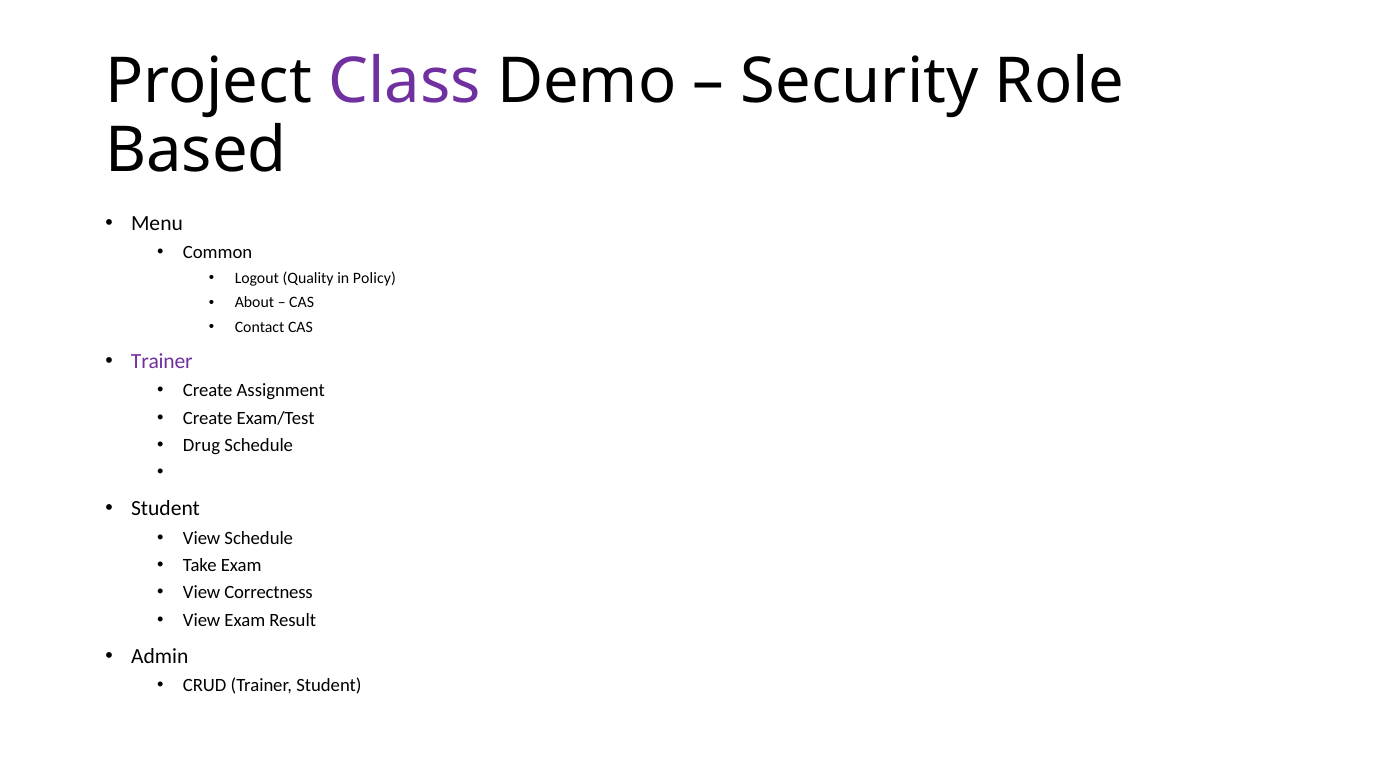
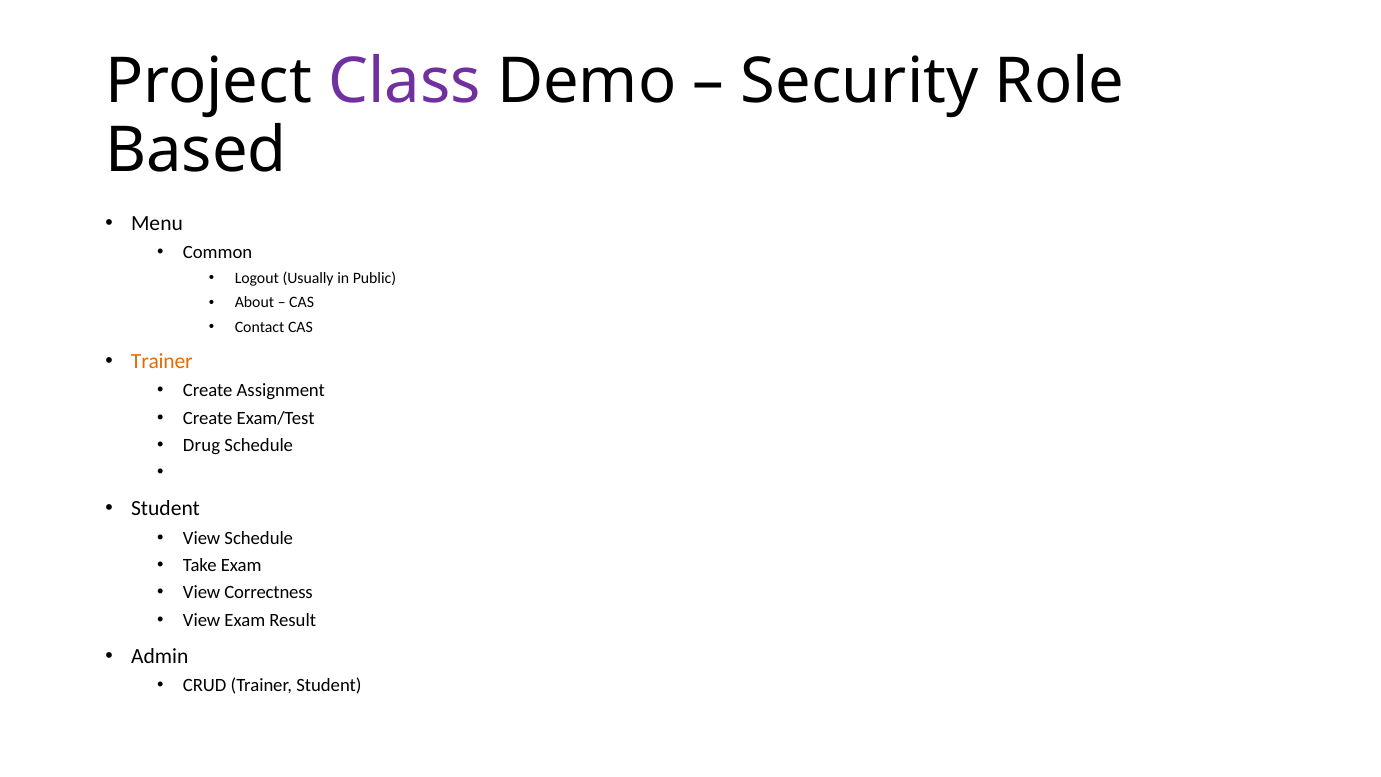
Quality: Quality -> Usually (308, 278)
Policy: Policy -> Public (374, 278)
Trainer colour: purple -> orange (162, 361)
